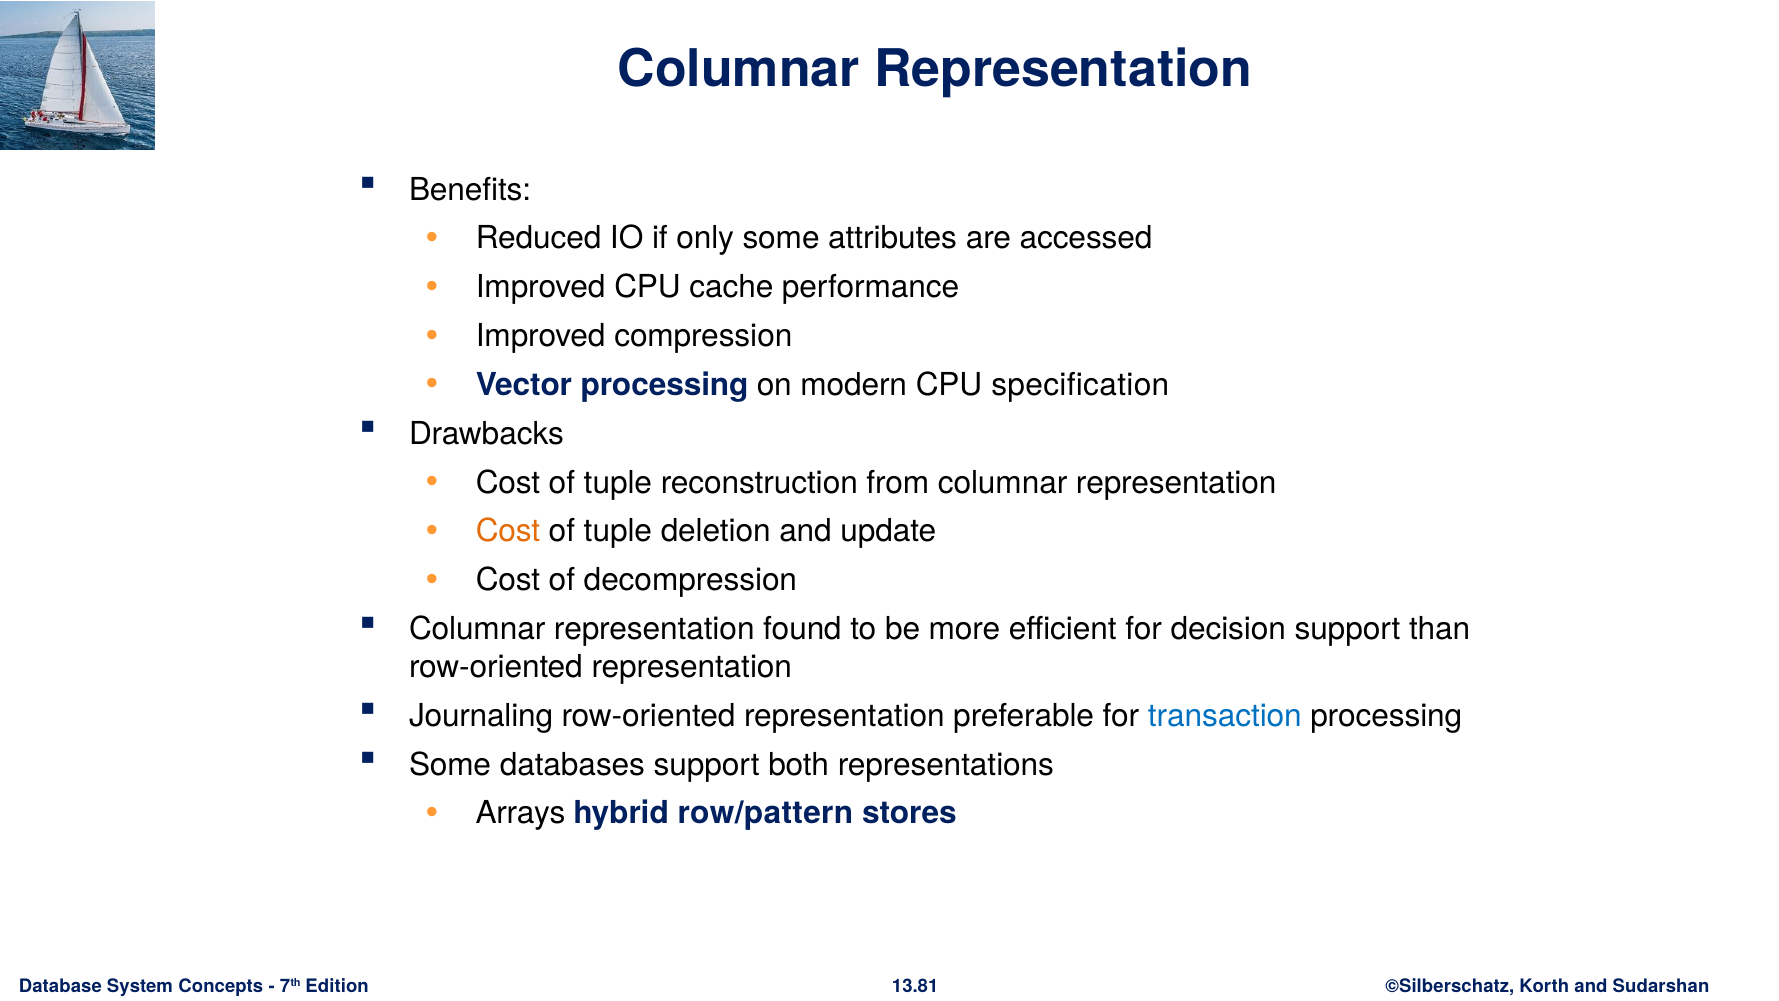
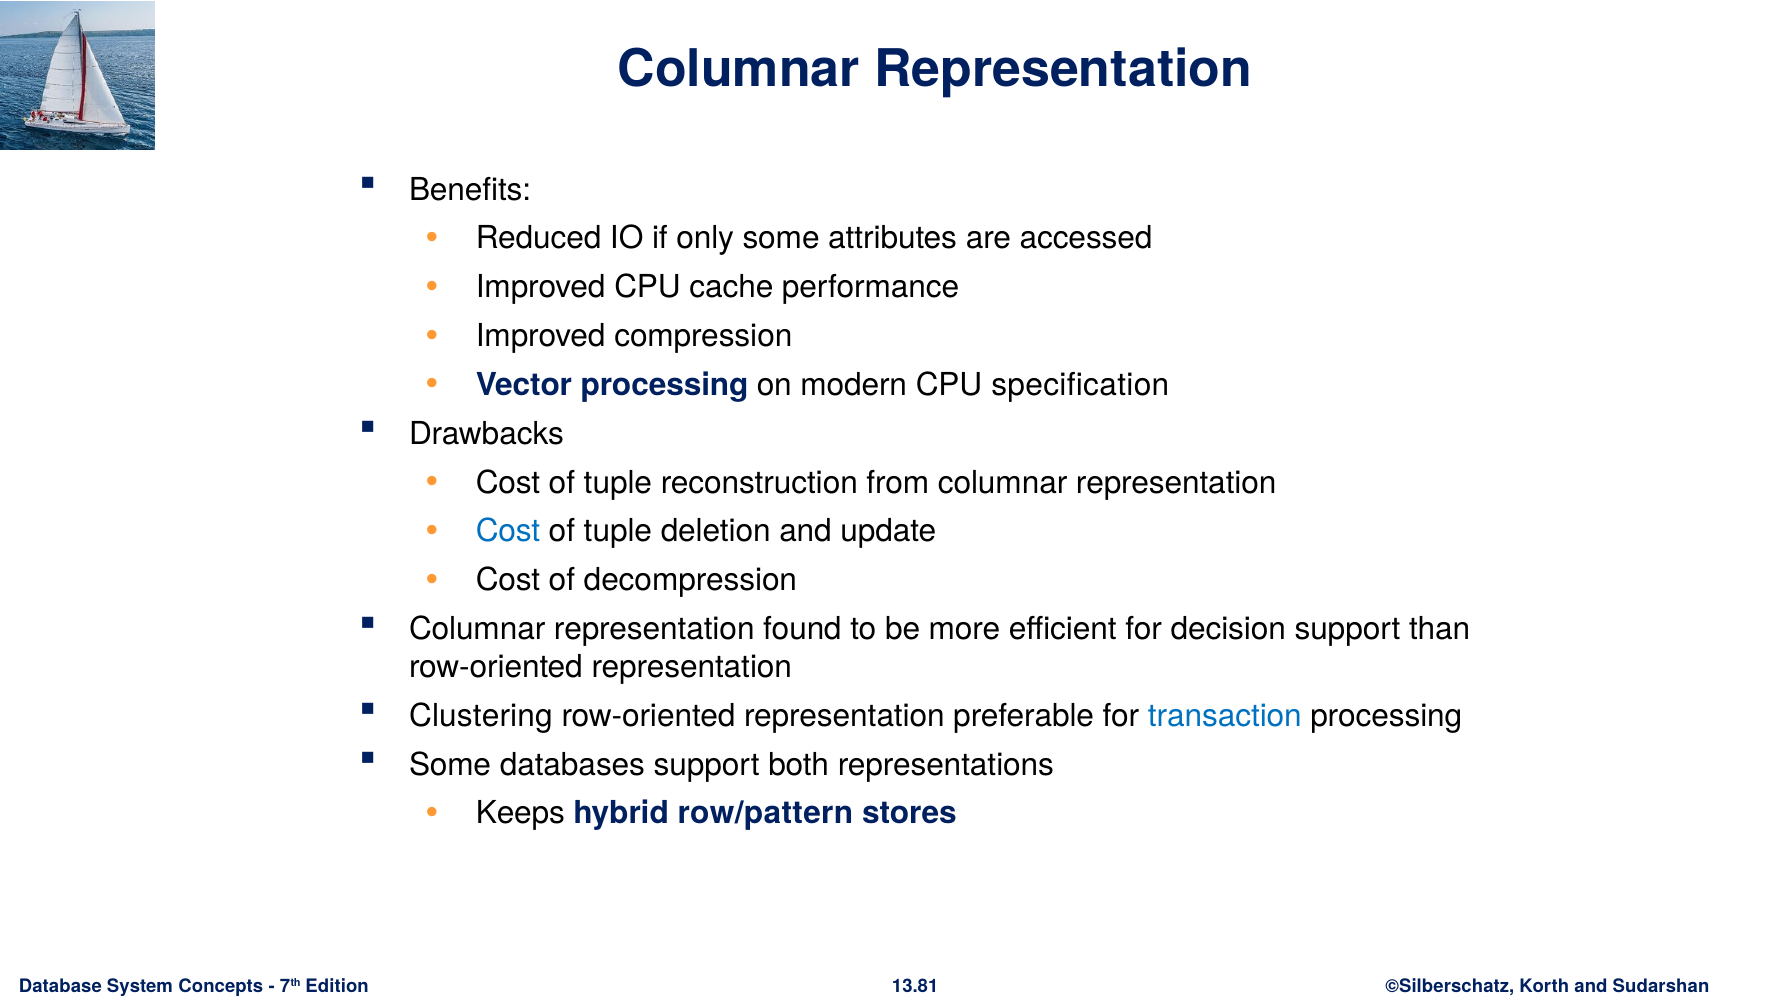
Cost colour: orange -> blue (508, 531)
Journaling: Journaling -> Clustering (481, 716)
Arrays: Arrays -> Keeps (520, 813)
